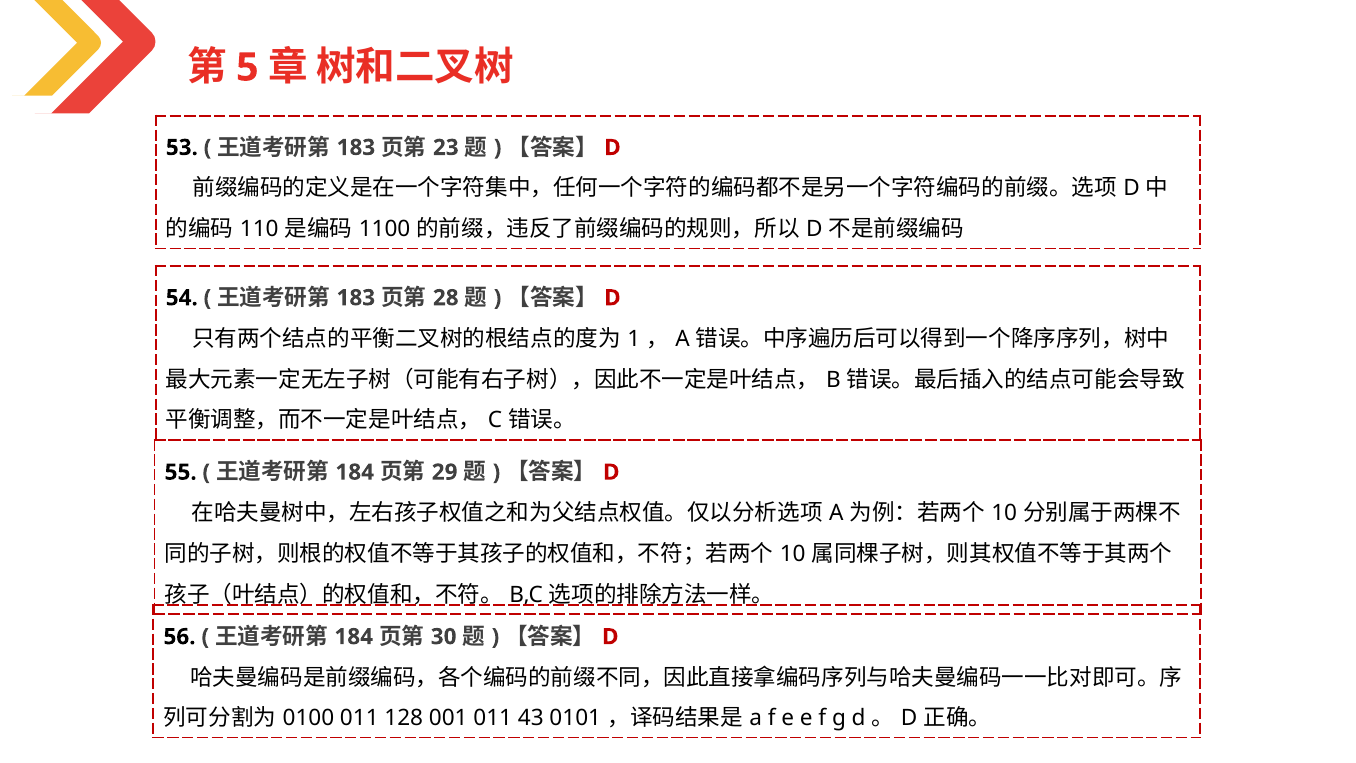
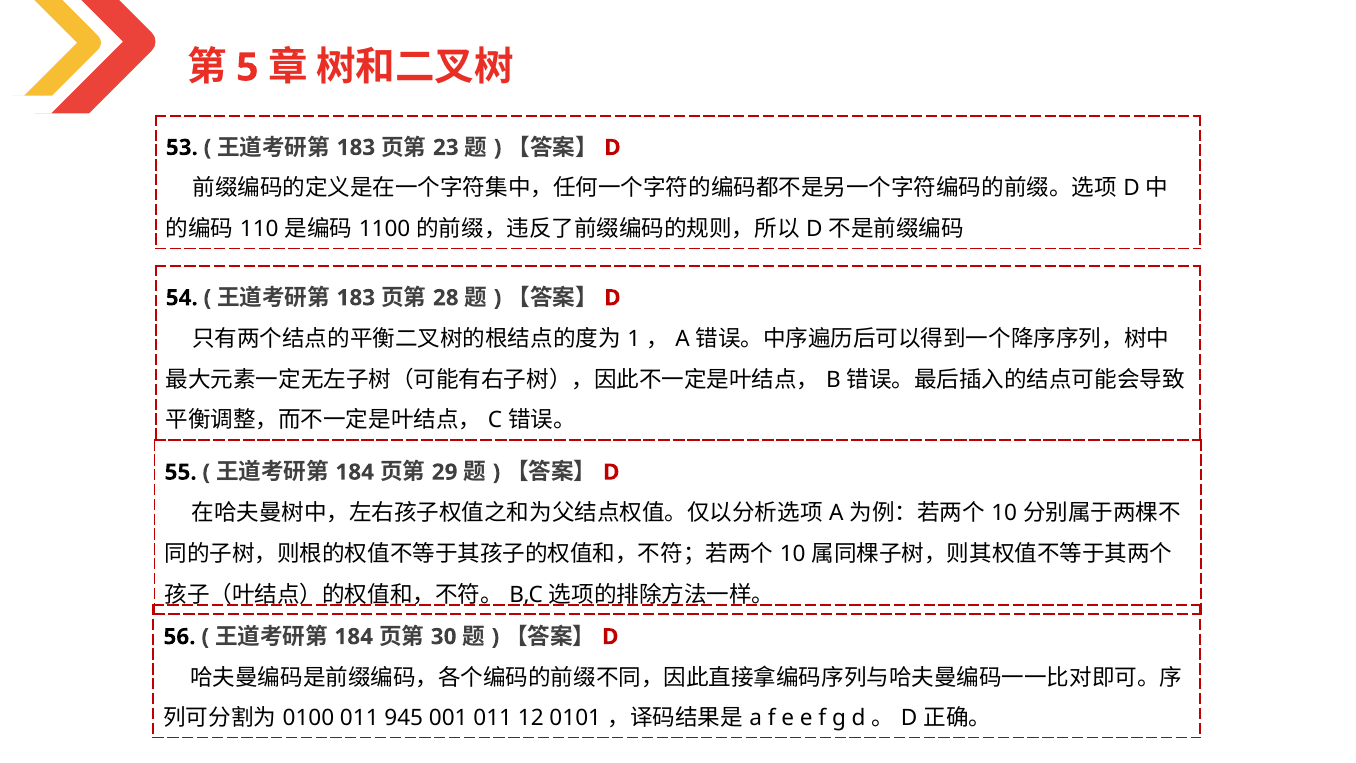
128: 128 -> 945 (404, 718)
43: 43 -> 12 (531, 718)
